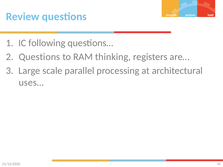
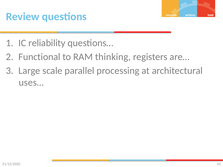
following: following -> reliability (47, 43)
Questions: Questions -> Functional (39, 57)
